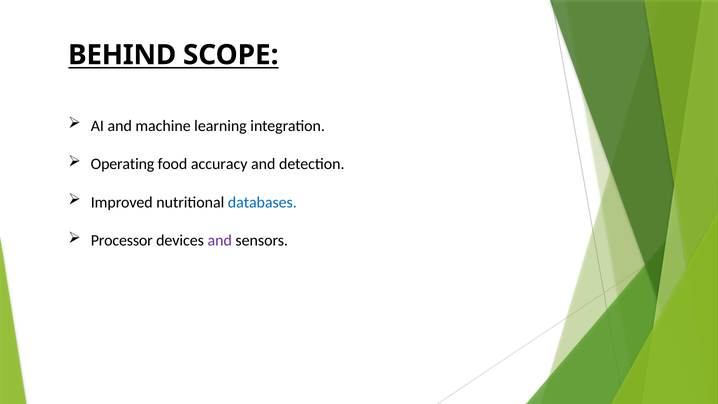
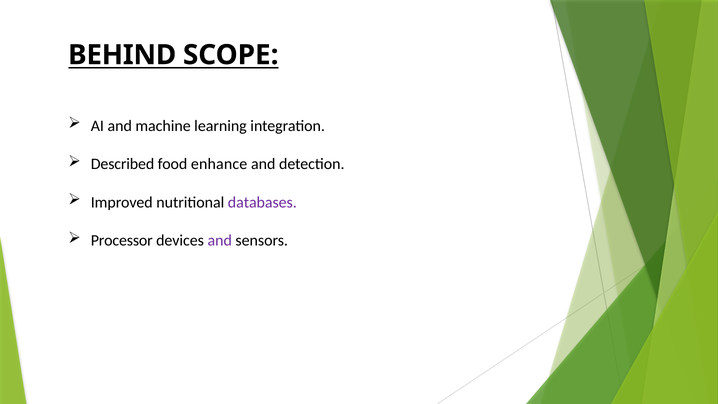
Operating: Operating -> Described (123, 164)
accuracy: accuracy -> enhance (219, 164)
databases colour: blue -> purple (262, 202)
